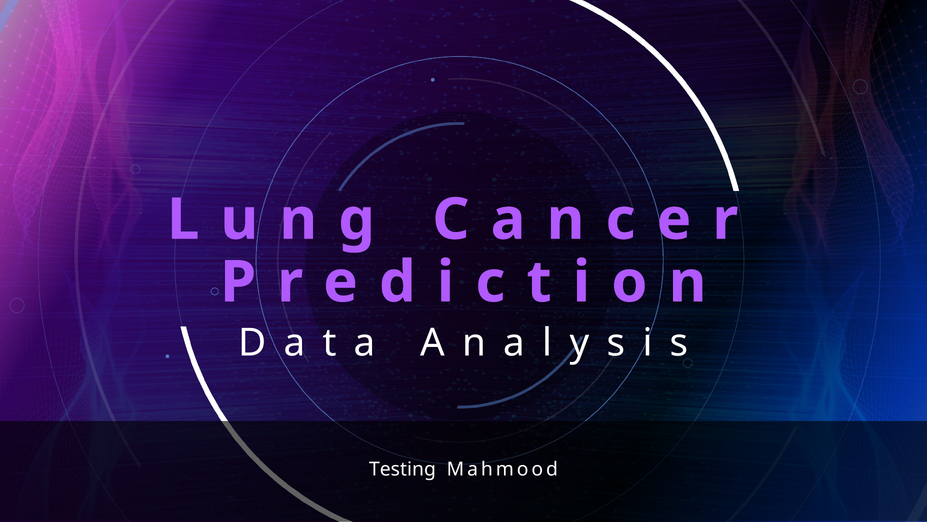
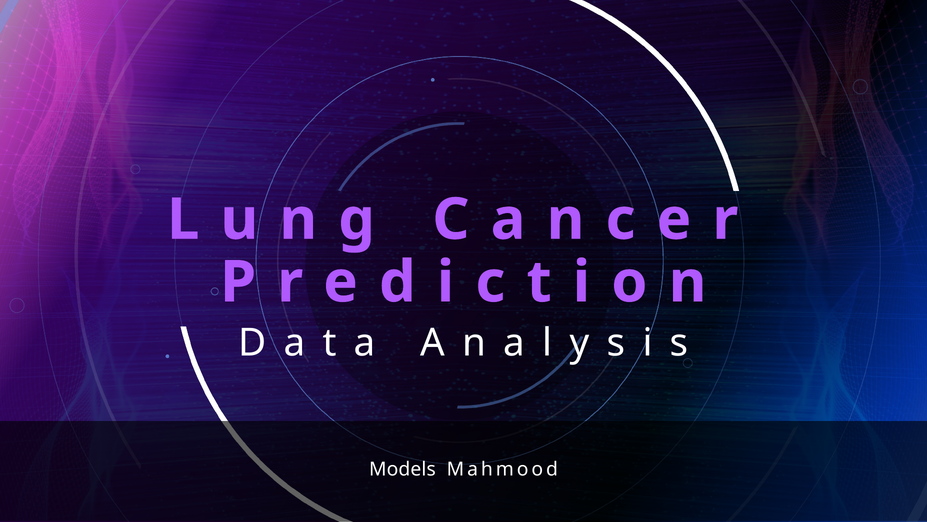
Testing: Testing -> Models (402, 469)
